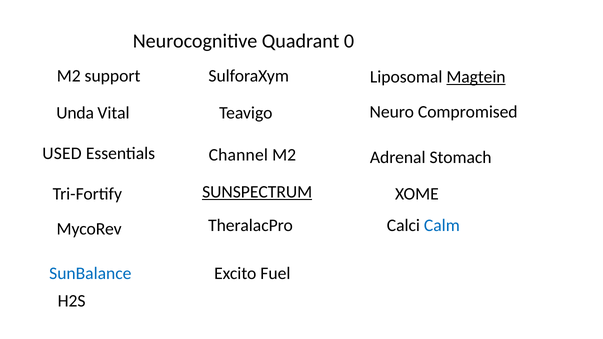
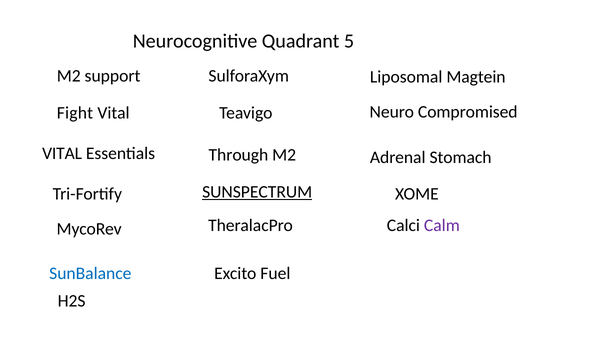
0: 0 -> 5 (349, 41)
Magtein underline: present -> none (476, 77)
Unda: Unda -> Fight (75, 113)
USED: USED -> VITAL (62, 154)
Channel: Channel -> Through (238, 155)
Calm colour: blue -> purple (442, 226)
